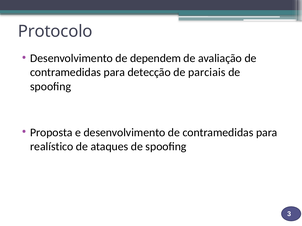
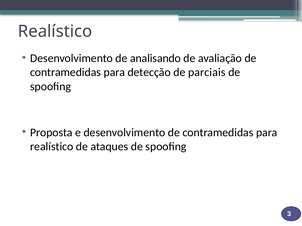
Protocolo: Protocolo -> Realístico (55, 31)
dependem: dependem -> analisando (156, 58)
